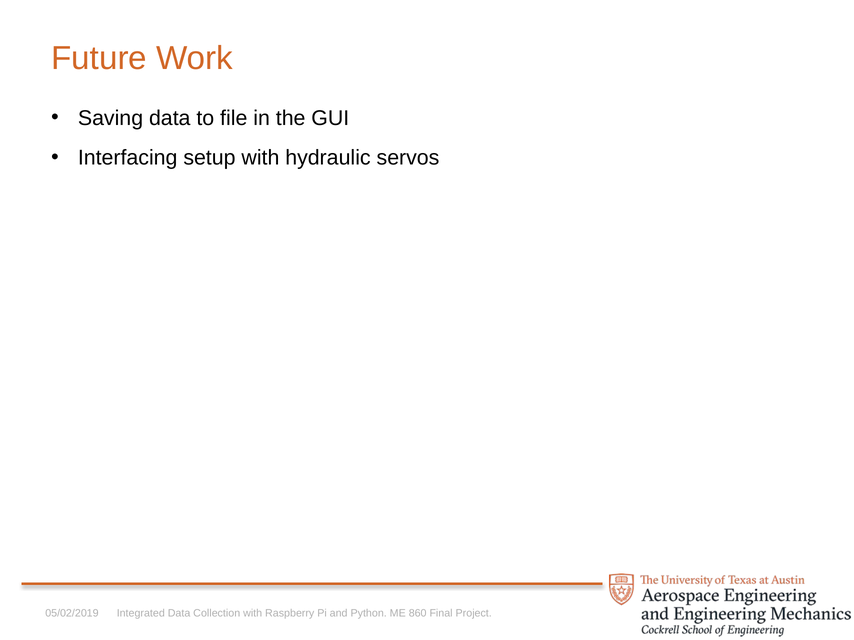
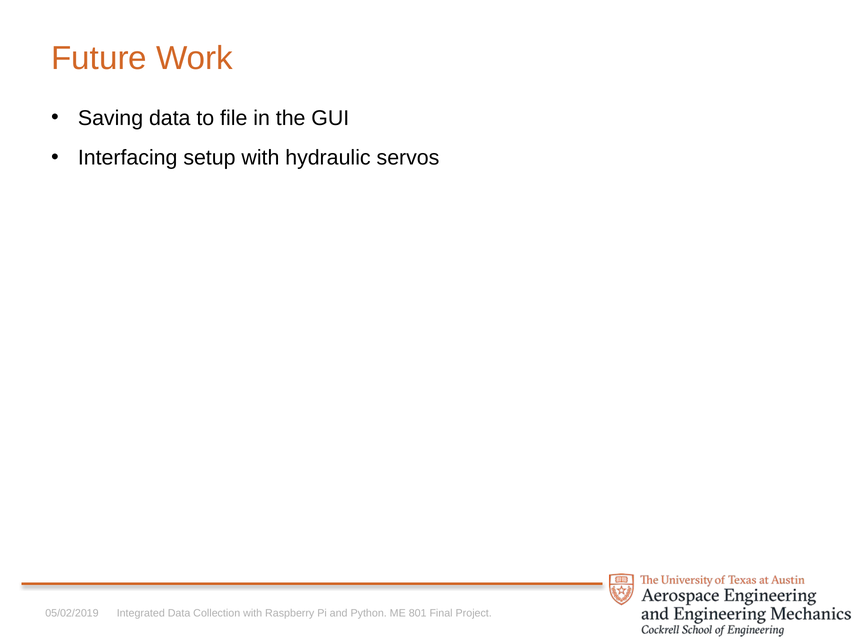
860: 860 -> 801 (418, 614)
